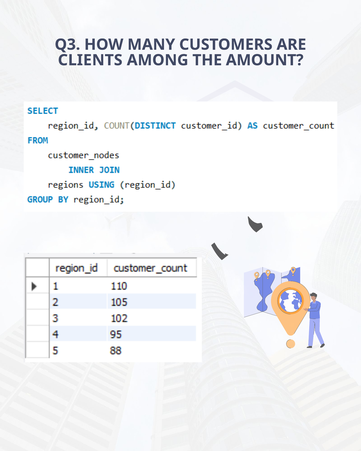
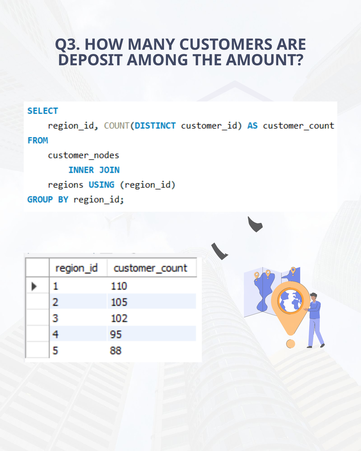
CLIENTS: CLIENTS -> DEPOSIT (90, 60)
